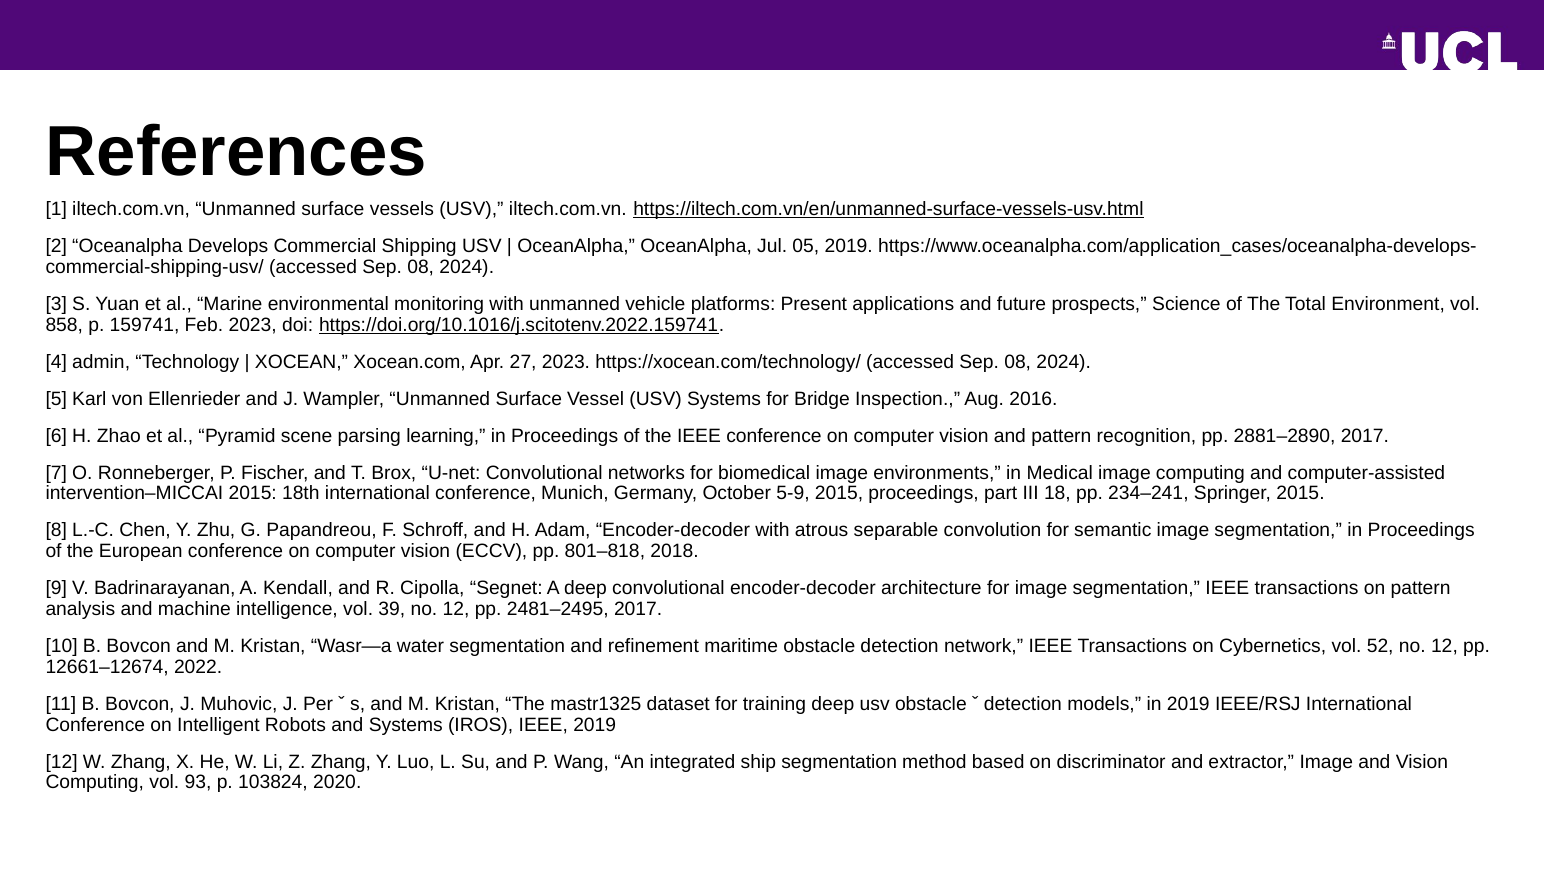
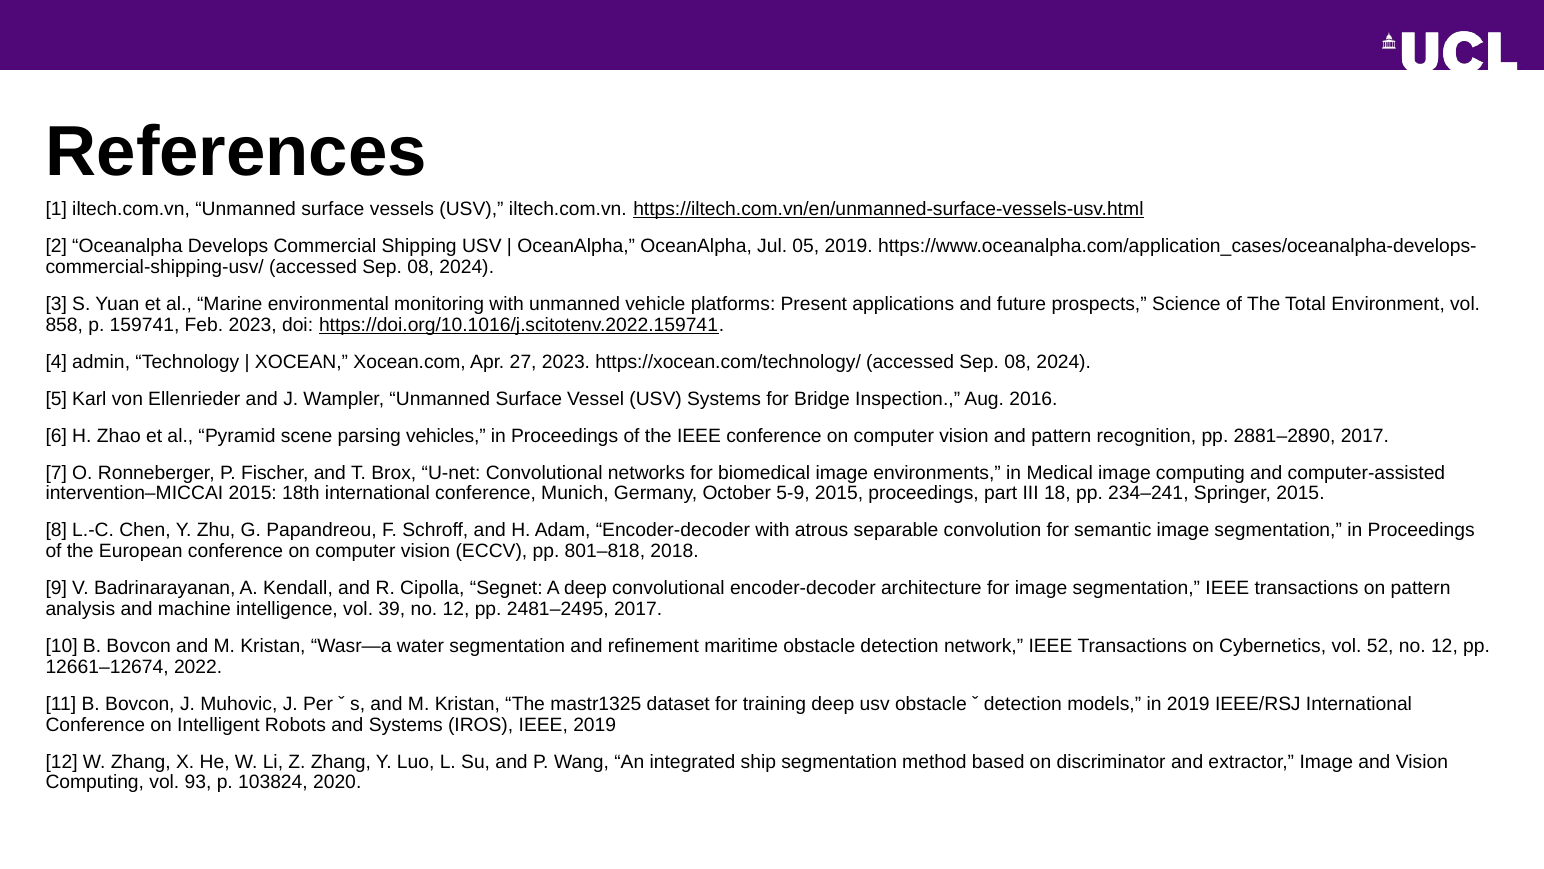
learning: learning -> vehicles (446, 435)
